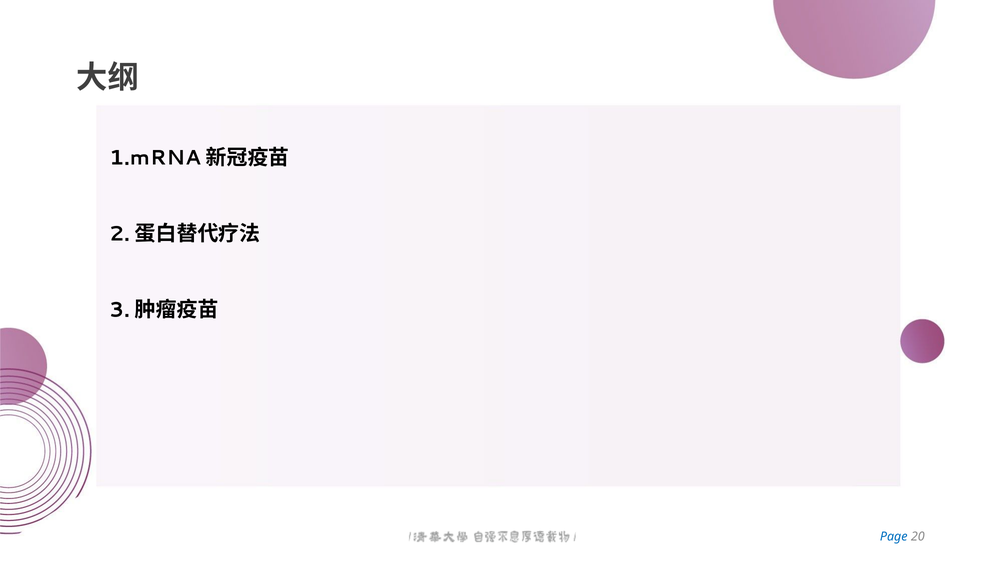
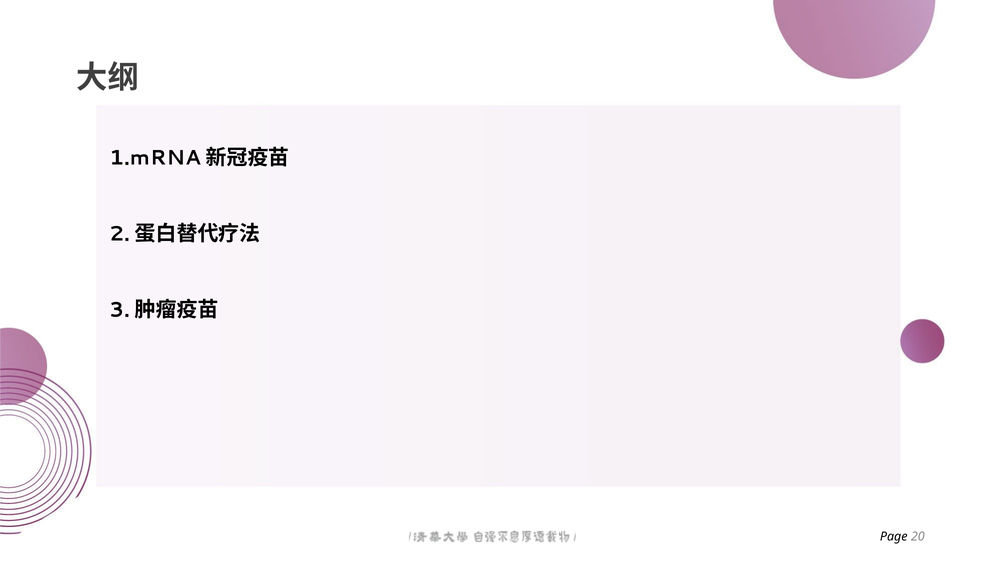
Page colour: blue -> black (894, 537)
